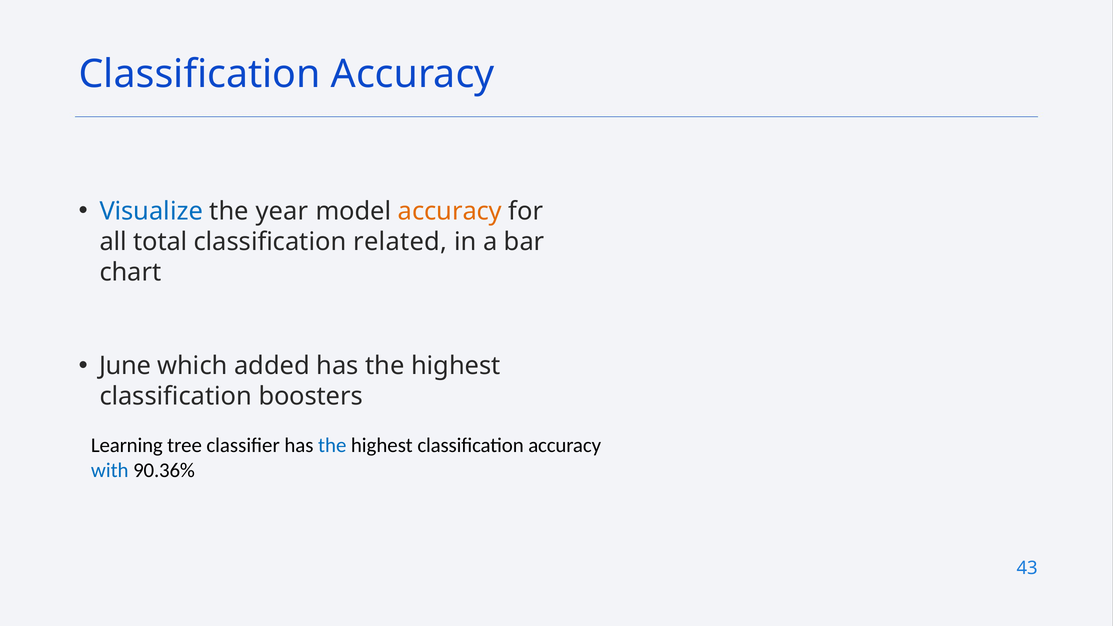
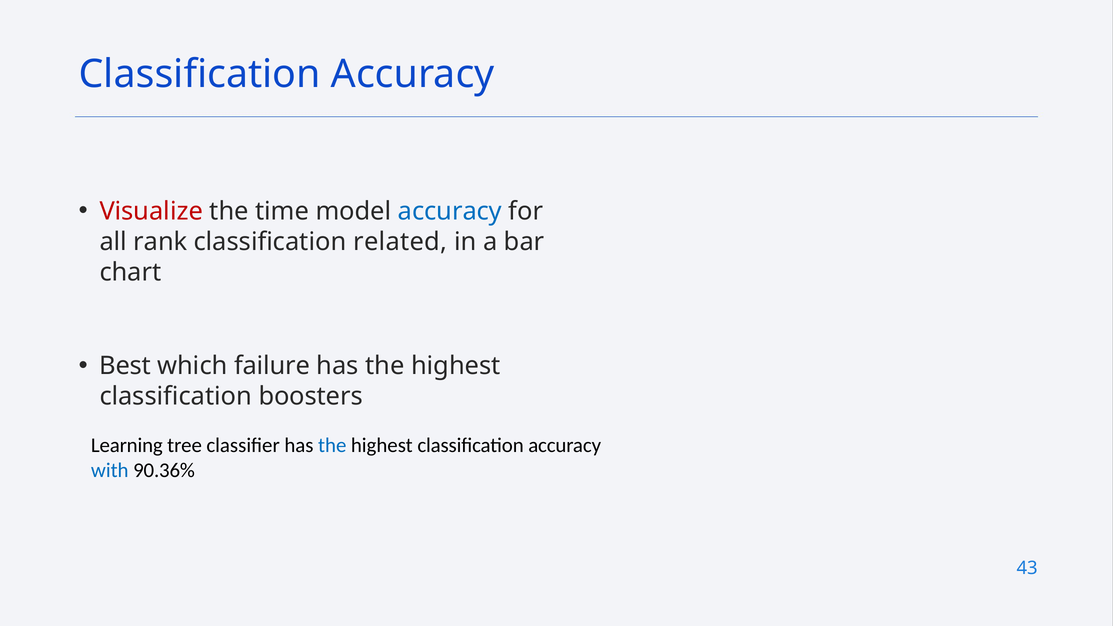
Visualize colour: blue -> red (151, 211)
year: year -> time (282, 211)
accuracy colour: orange -> blue (450, 211)
total: total -> rank (160, 242)
June: June -> Best (125, 366)
added: added -> failure (272, 366)
